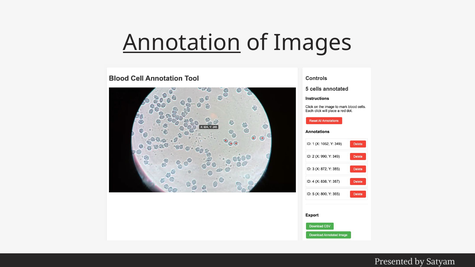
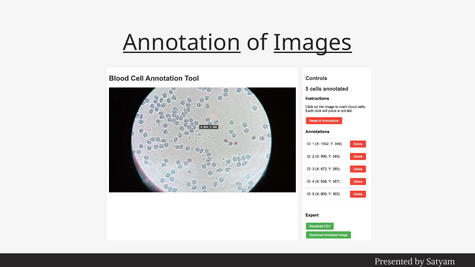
Images underline: none -> present (313, 43)
